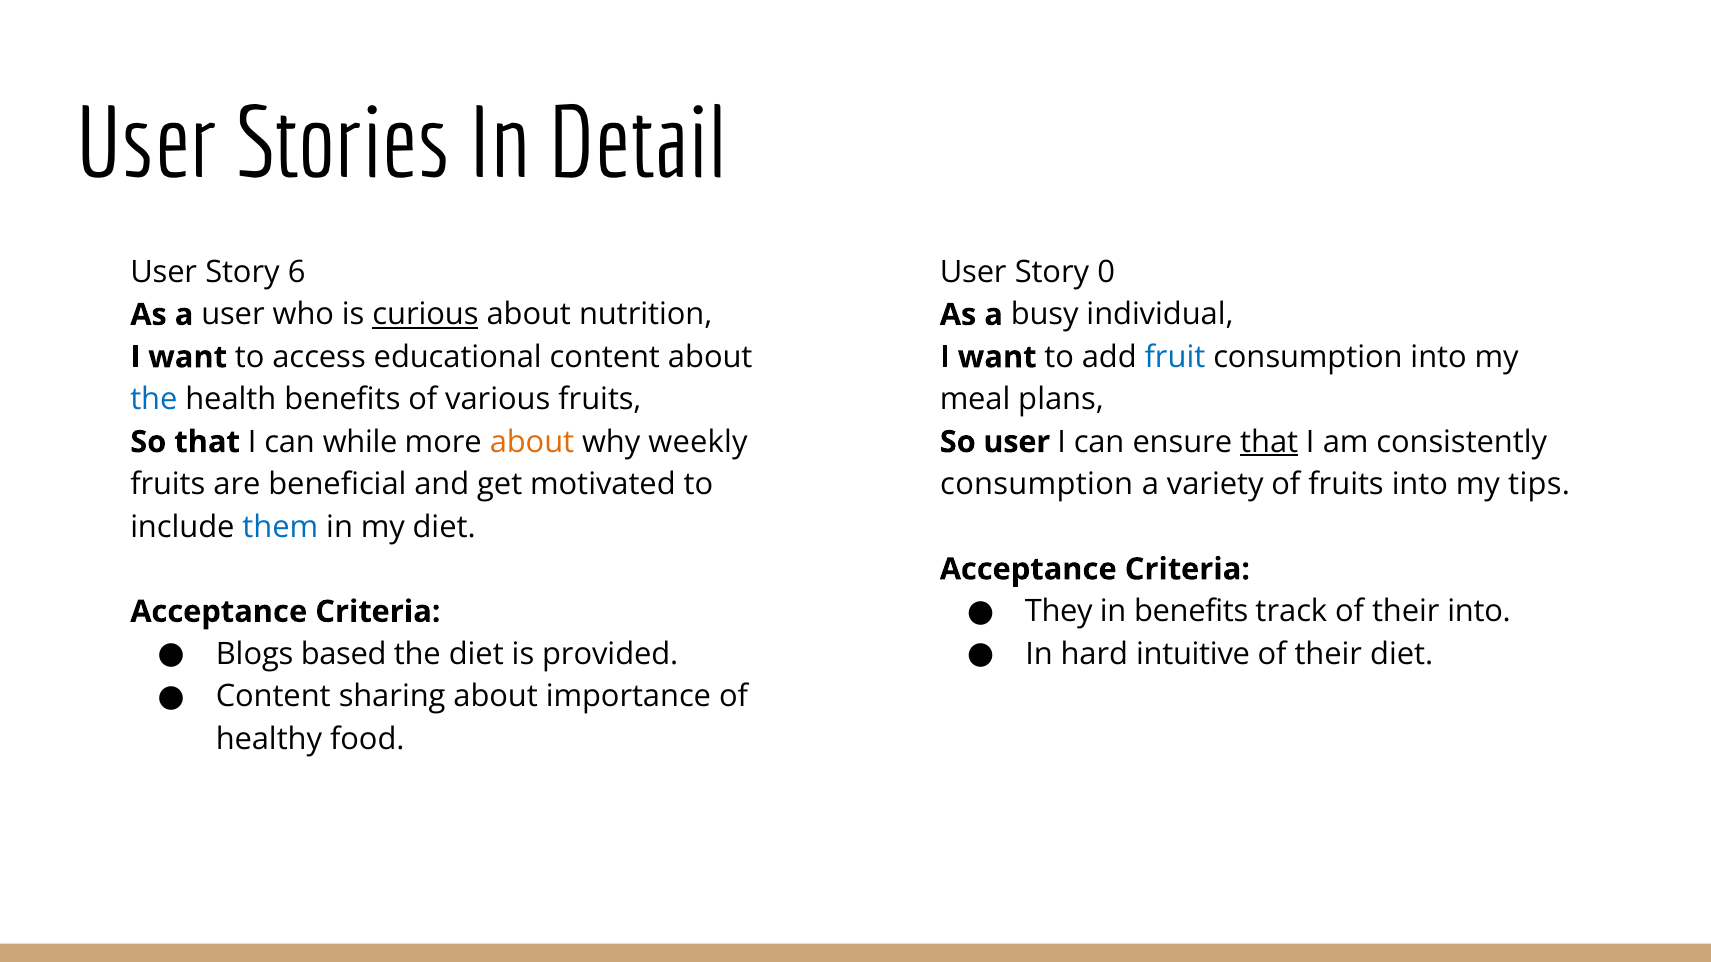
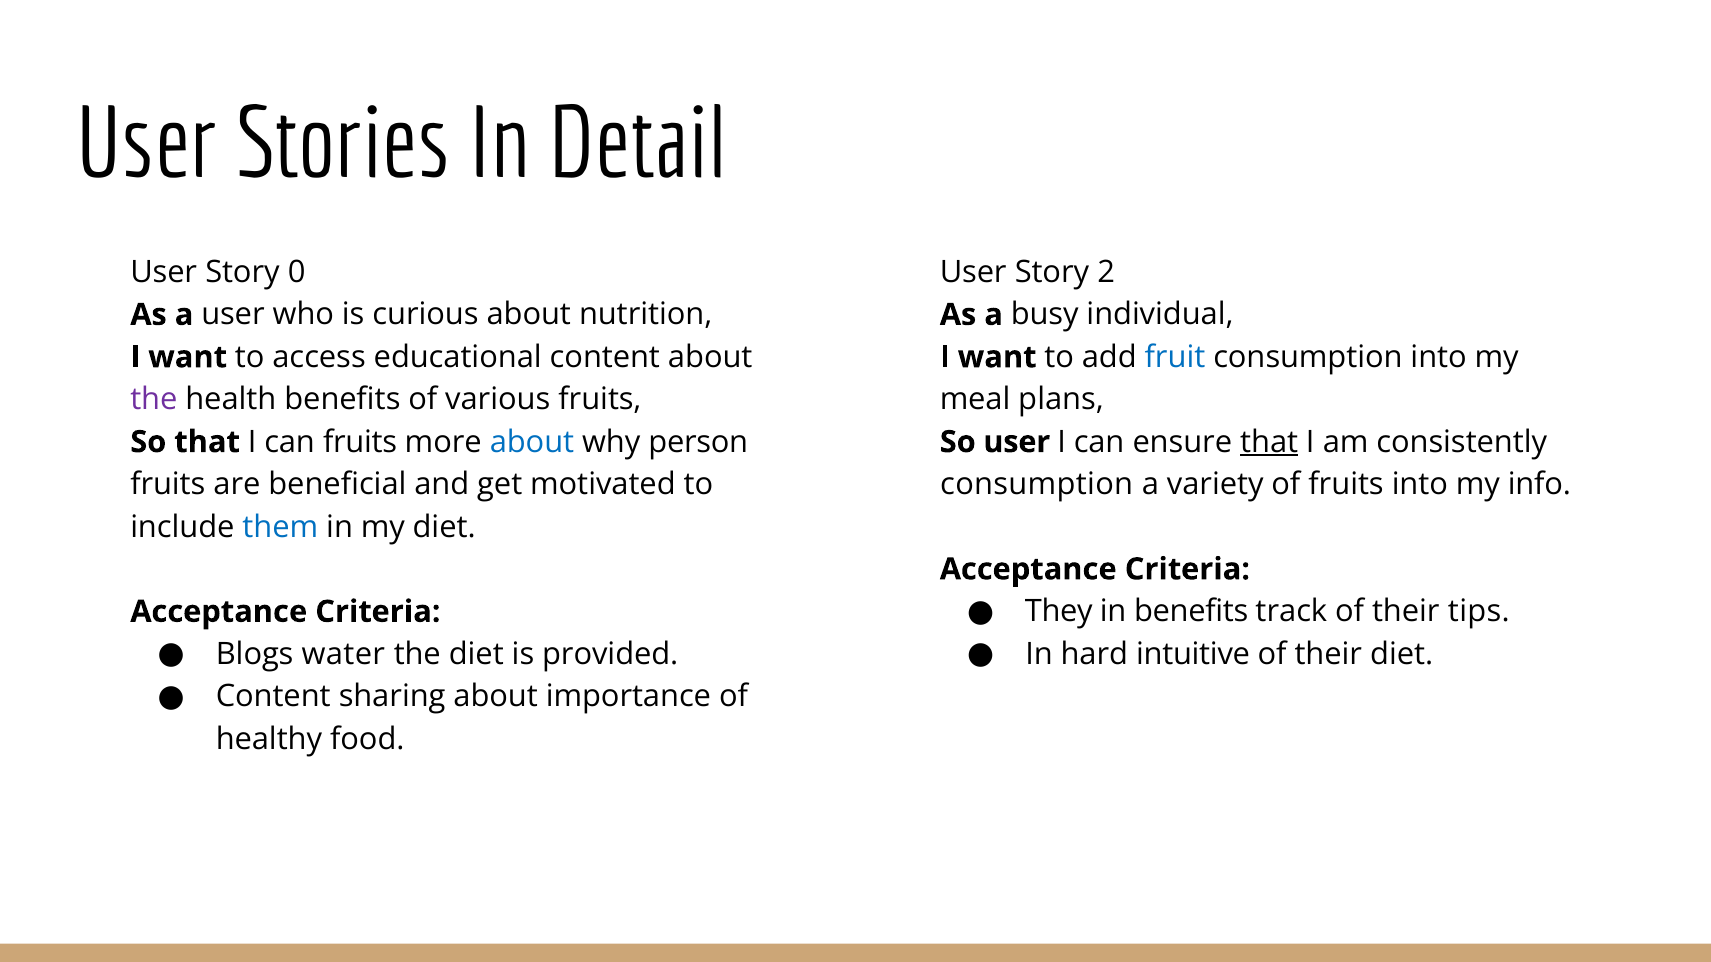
6: 6 -> 0 (297, 272)
0: 0 -> 2 (1106, 272)
curious underline: present -> none (425, 315)
the colour: blue -> purple (154, 400)
can while: while -> fruits (360, 442)
about colour: orange -> blue (532, 442)
weekly: weekly -> person (698, 442)
tips: tips -> info (1539, 485)
their into: into -> tips (1479, 612)
based: based -> water (343, 654)
